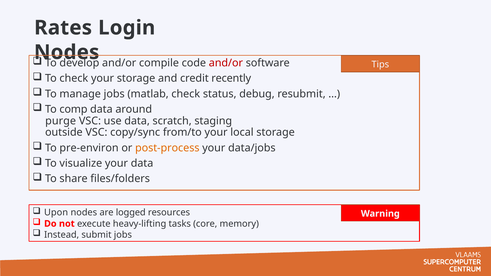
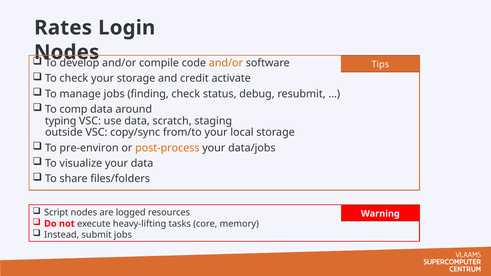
and/or colour: red -> orange (226, 63)
recently: recently -> activate (231, 78)
matlab: matlab -> finding (148, 94)
purge: purge -> typing (61, 121)
Upon: Upon -> Script (56, 213)
